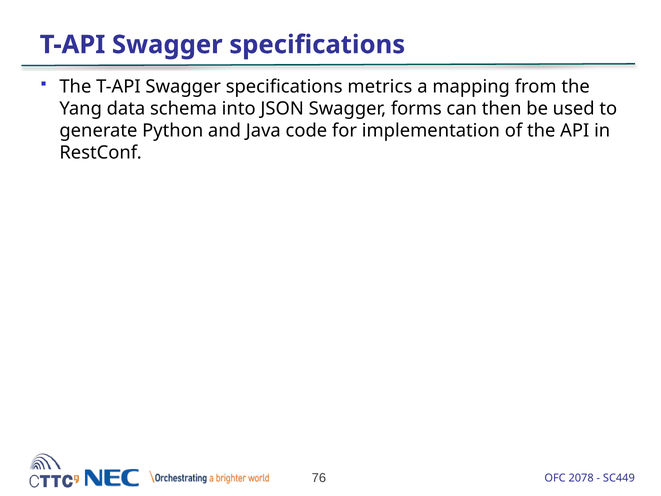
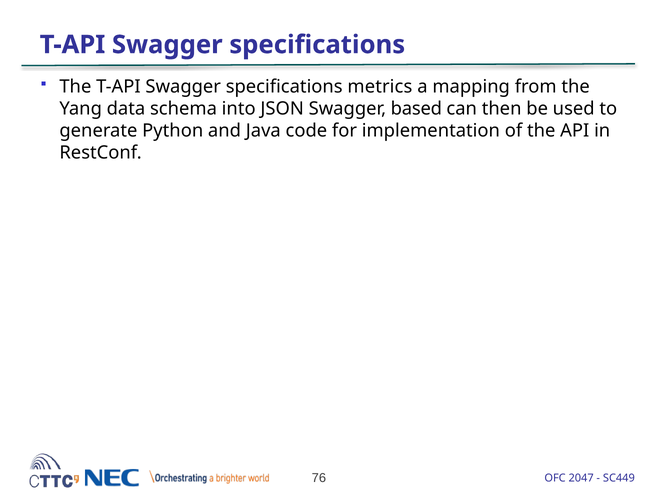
forms: forms -> based (416, 109)
2078: 2078 -> 2047 (581, 478)
